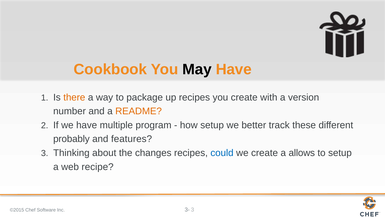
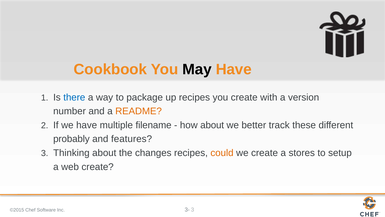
there colour: orange -> blue (74, 97)
program: program -> filename (154, 125)
how setup: setup -> about (212, 125)
could colour: blue -> orange (222, 153)
allows: allows -> stores (302, 153)
web recipe: recipe -> create (98, 166)
